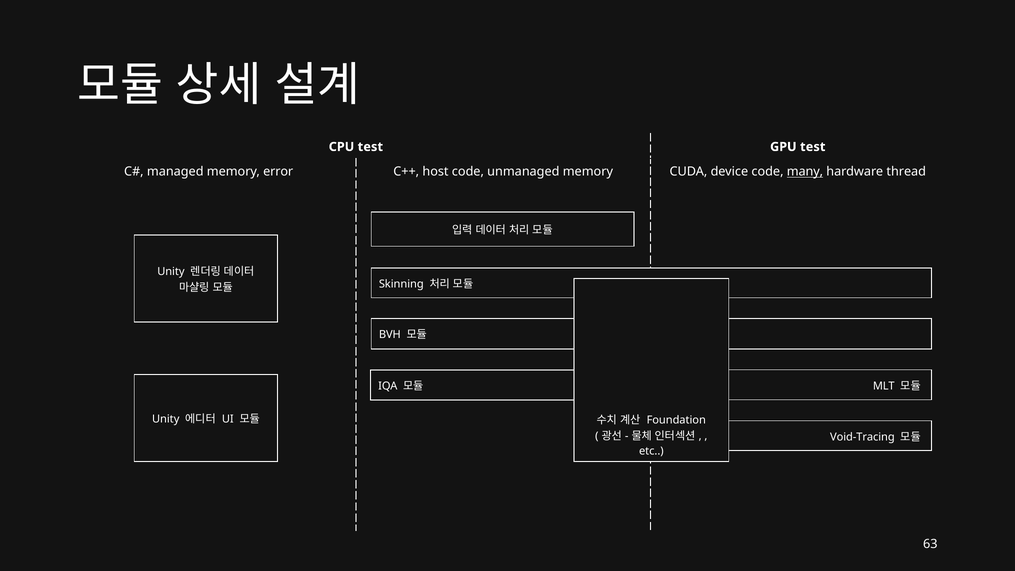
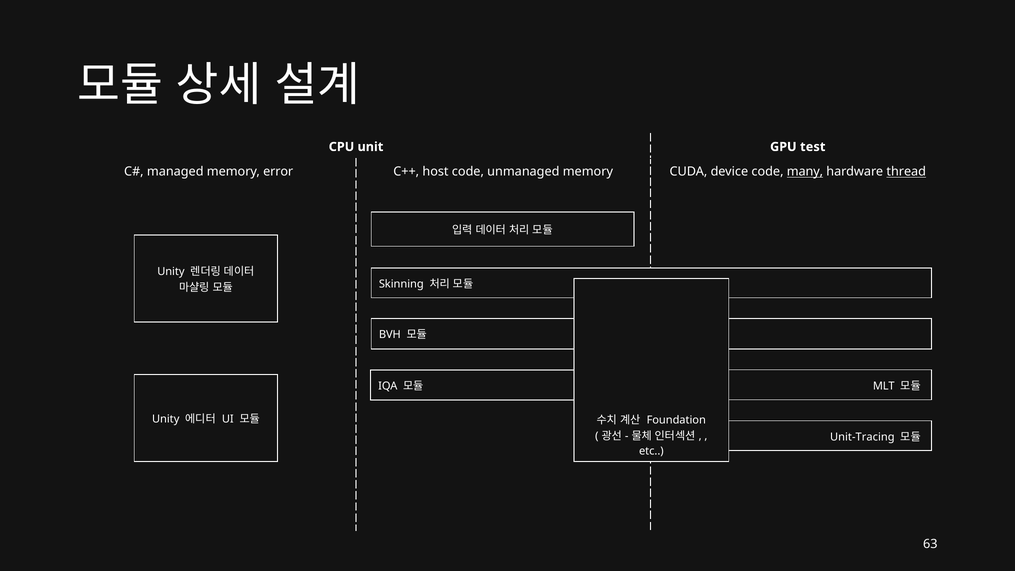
CPU test: test -> unit (370, 147)
thread underline: none -> present (906, 172)
Void-Tracing: Void-Tracing -> Unit-Tracing (862, 437)
